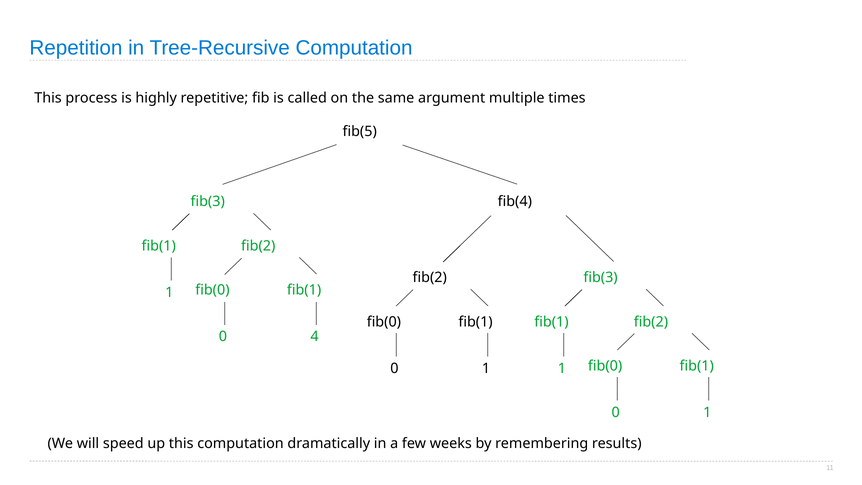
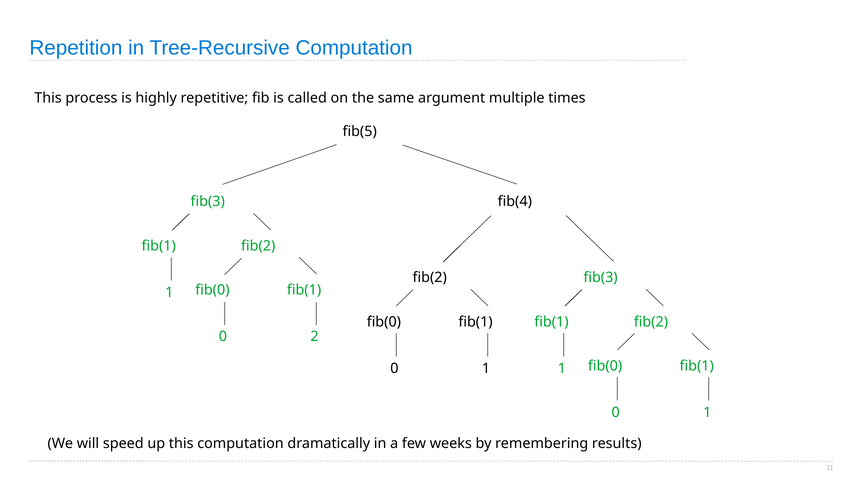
4: 4 -> 2 (315, 337)
